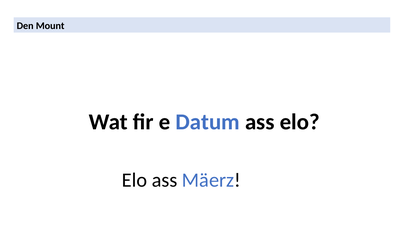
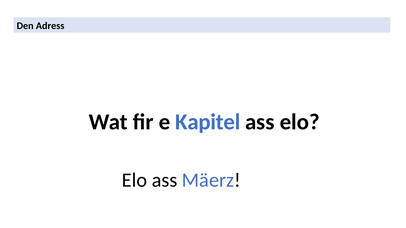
Mount: Mount -> Adress (50, 26)
Datum: Datum -> Kapitel (208, 122)
